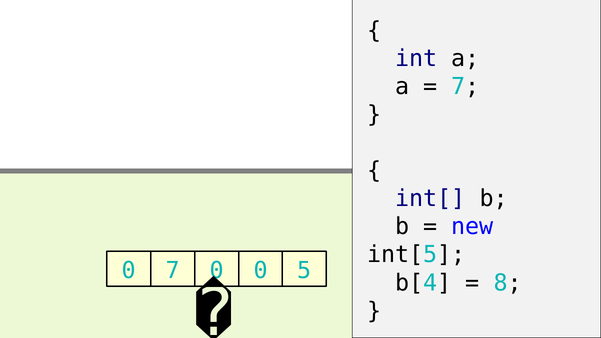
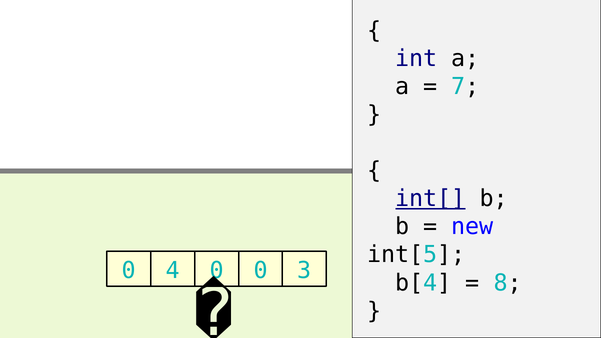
int[ underline: none -> present (430, 199)
0 7: 7 -> 4 (173, 270)
5: 5 -> 3 (304, 270)
